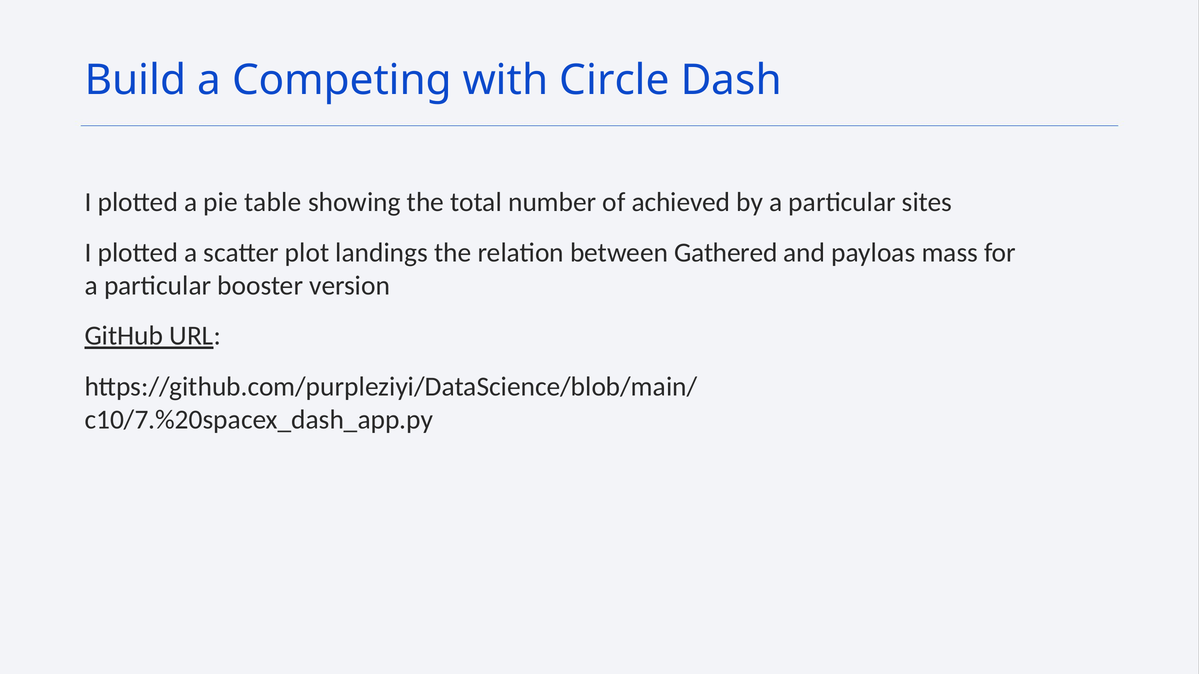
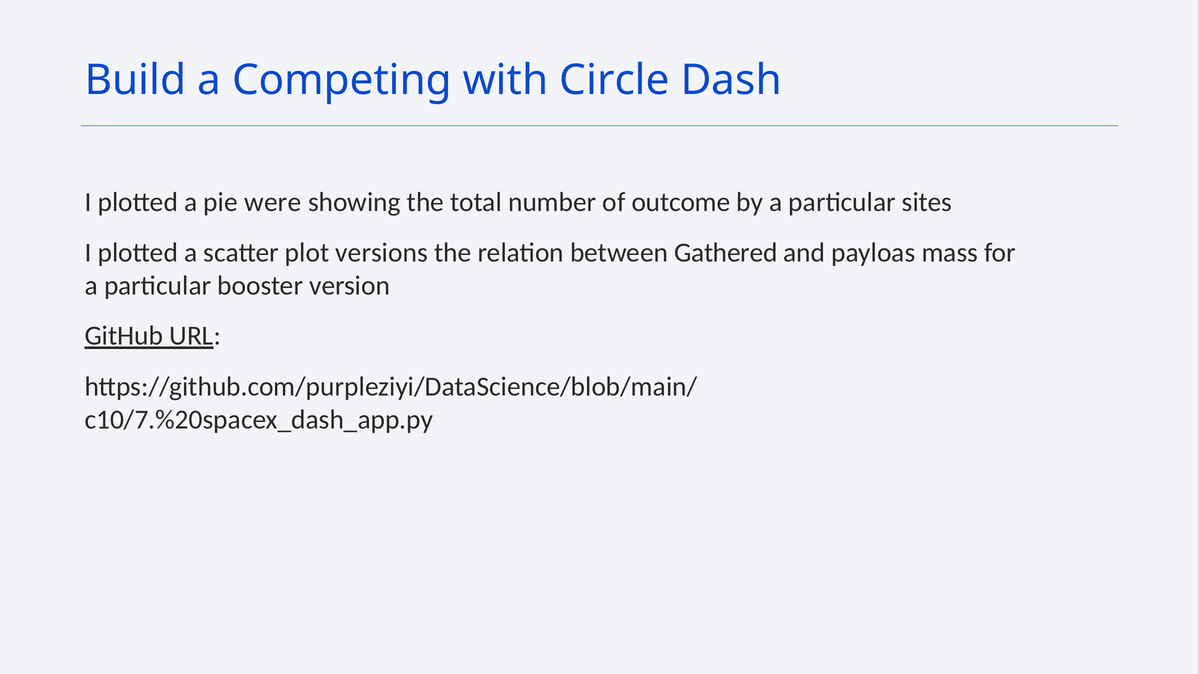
table: table -> were (273, 202)
achieved: achieved -> outcome (681, 202)
landings: landings -> versions (382, 253)
